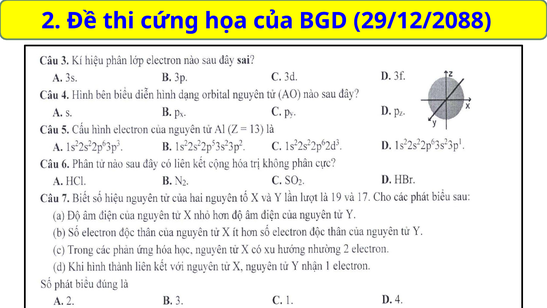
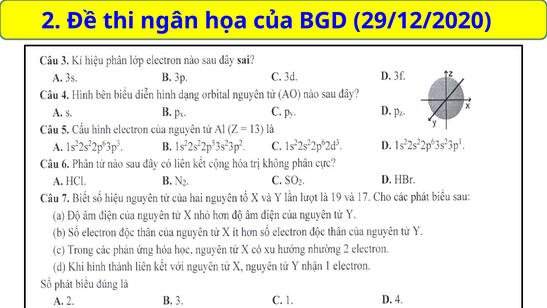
cứng: cứng -> ngân (169, 21)
29/12/2088: 29/12/2088 -> 29/12/2020 (422, 21)
